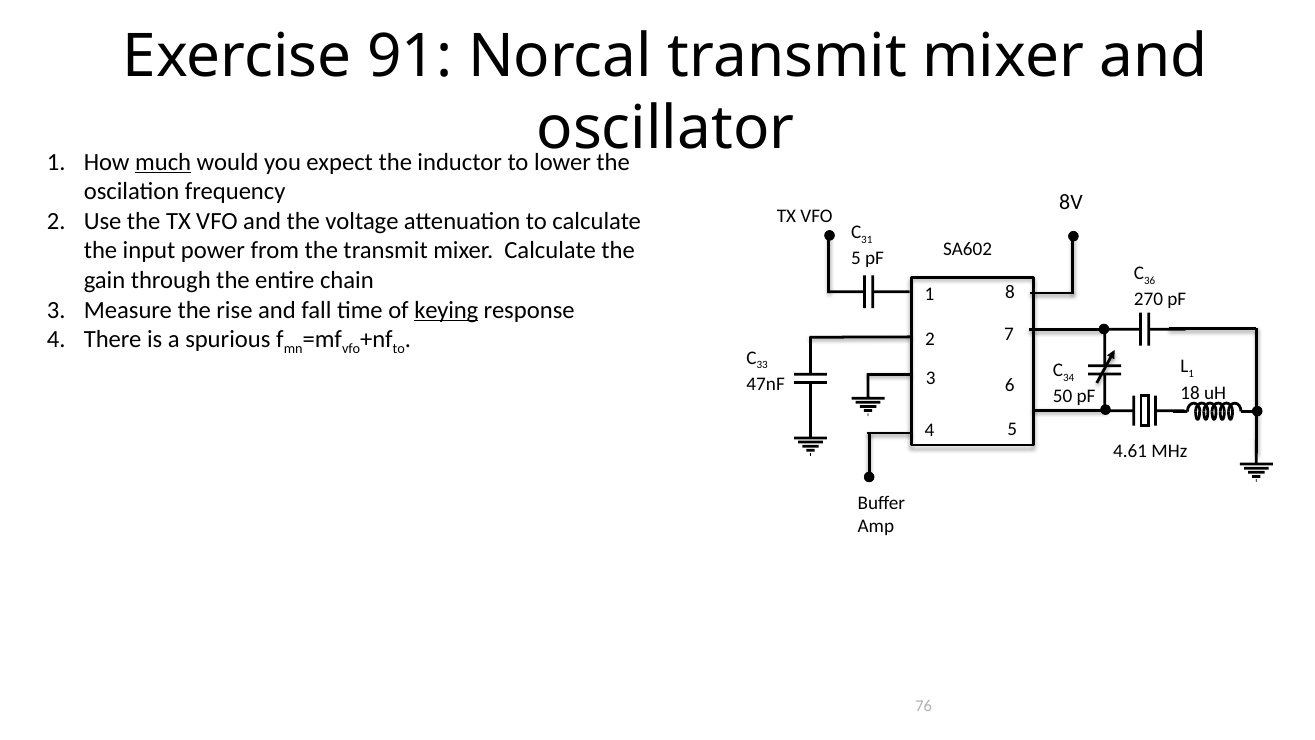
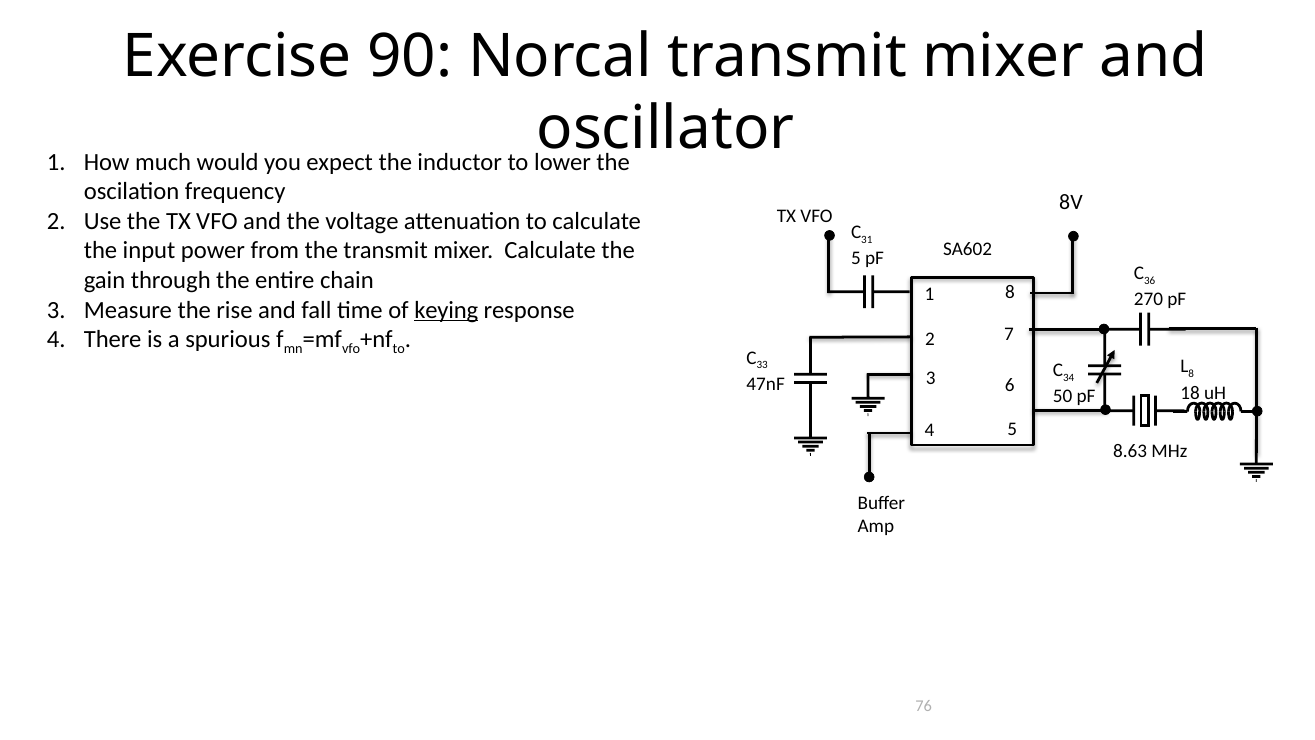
91: 91 -> 90 (410, 57)
much underline: present -> none (163, 162)
1: 1 -> 8 (1191, 374)
4.61: 4.61 -> 8.63 (1130, 451)
